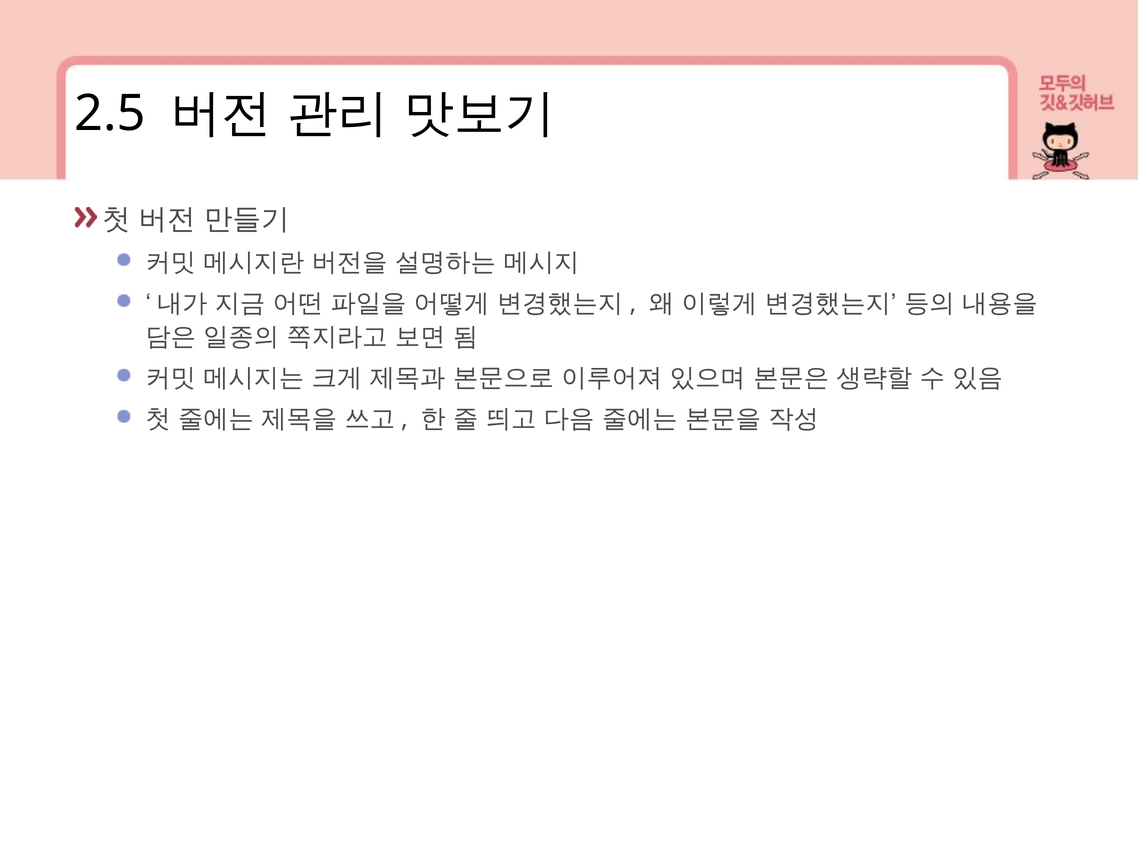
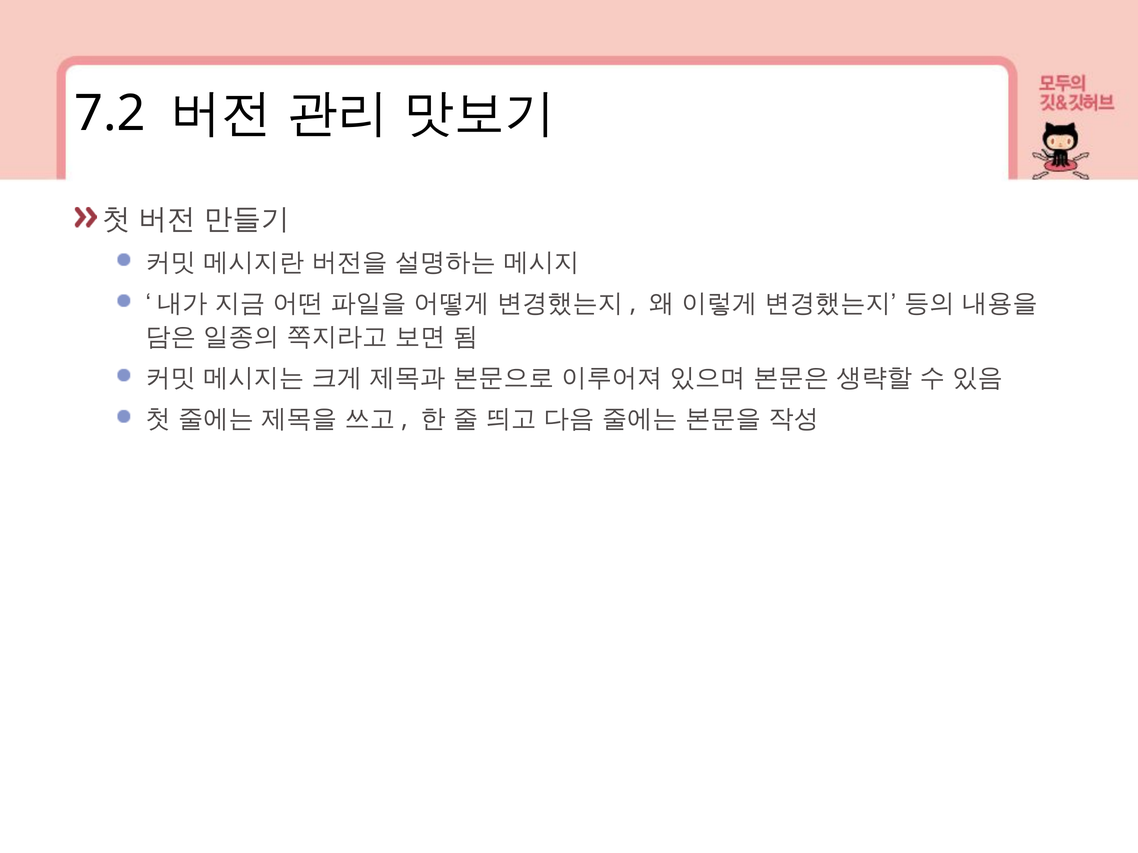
2.5: 2.5 -> 7.2 (110, 114)
